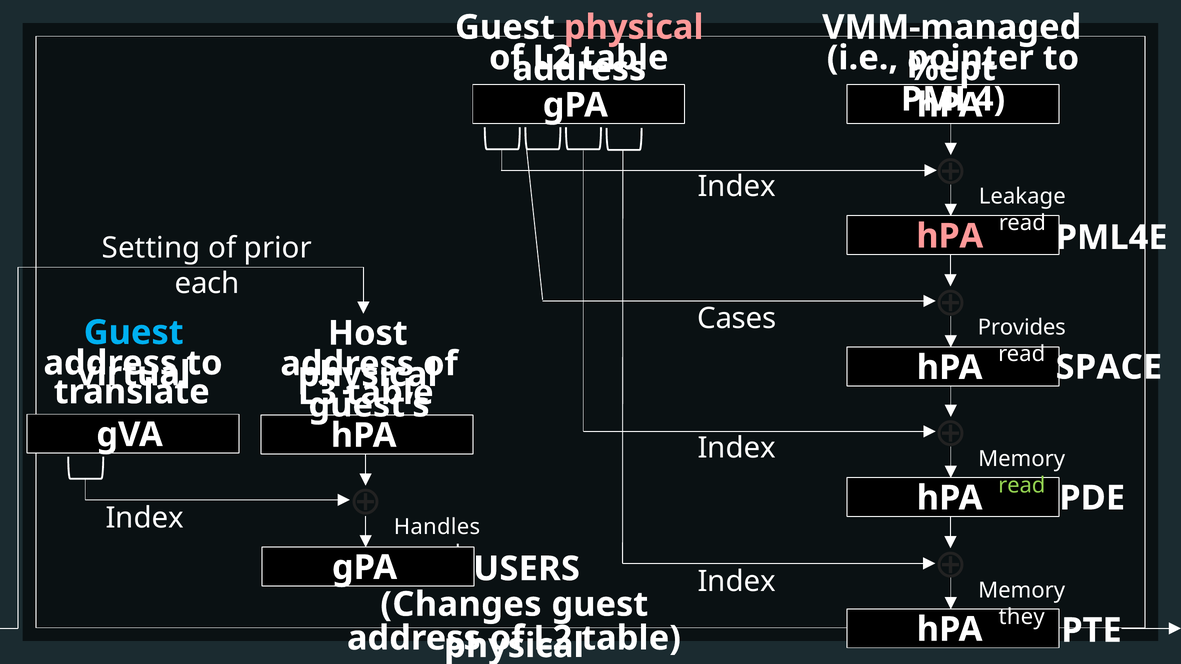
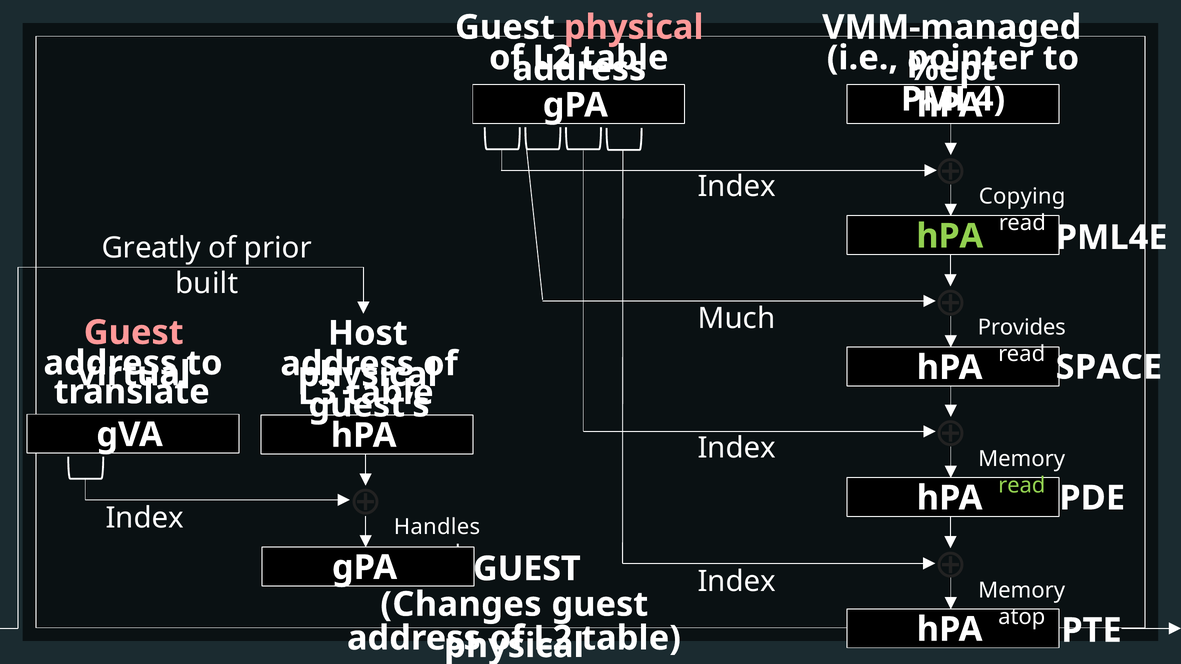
Leakage: Leakage -> Copying (1022, 196)
hPA colour: pink -> light green (950, 236)
Setting: Setting -> Greatly (151, 248)
each: each -> built (207, 284)
Cases: Cases -> Much (737, 319)
Guest colour: light blue -> pink (134, 333)
USERS: USERS -> GUEST (527, 569)
they: they -> atop (1022, 617)
